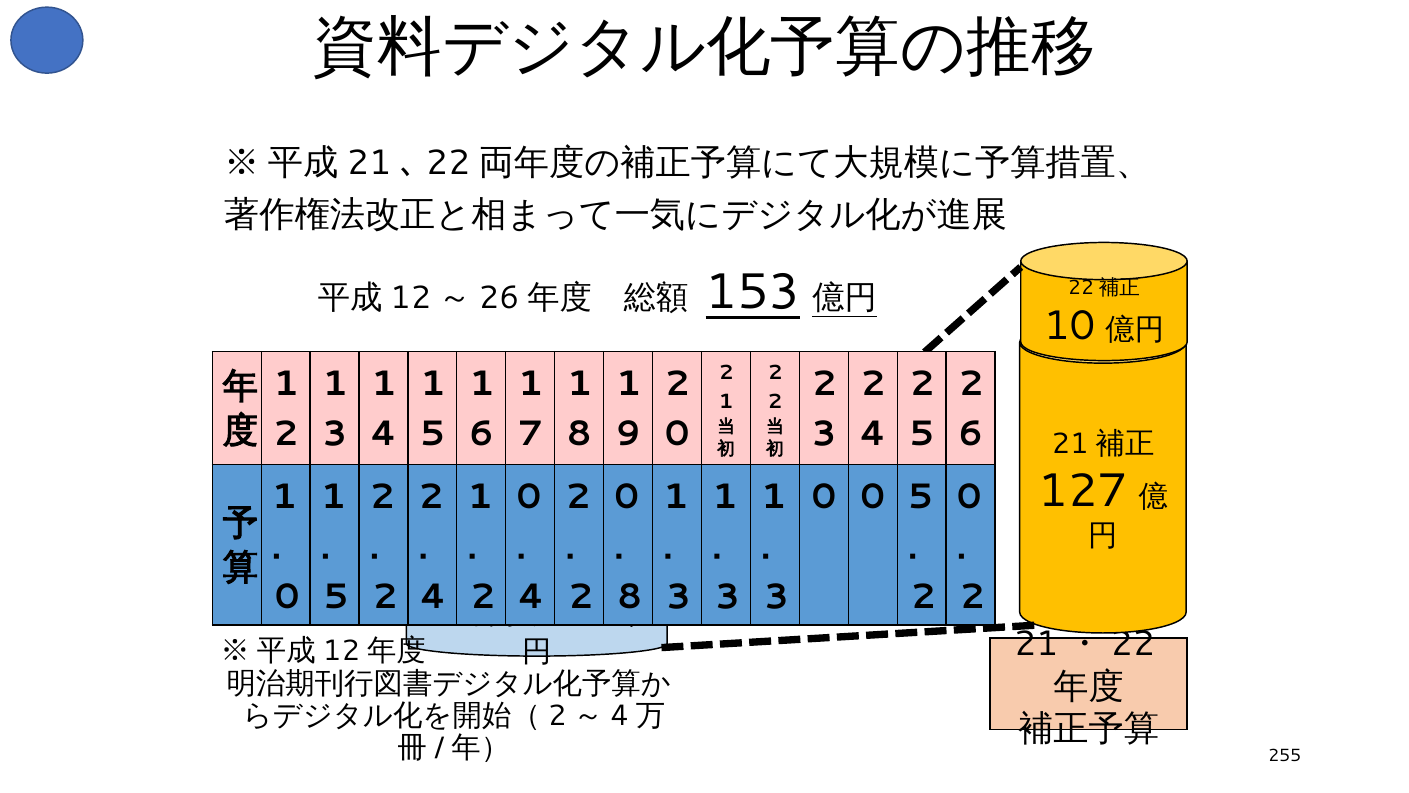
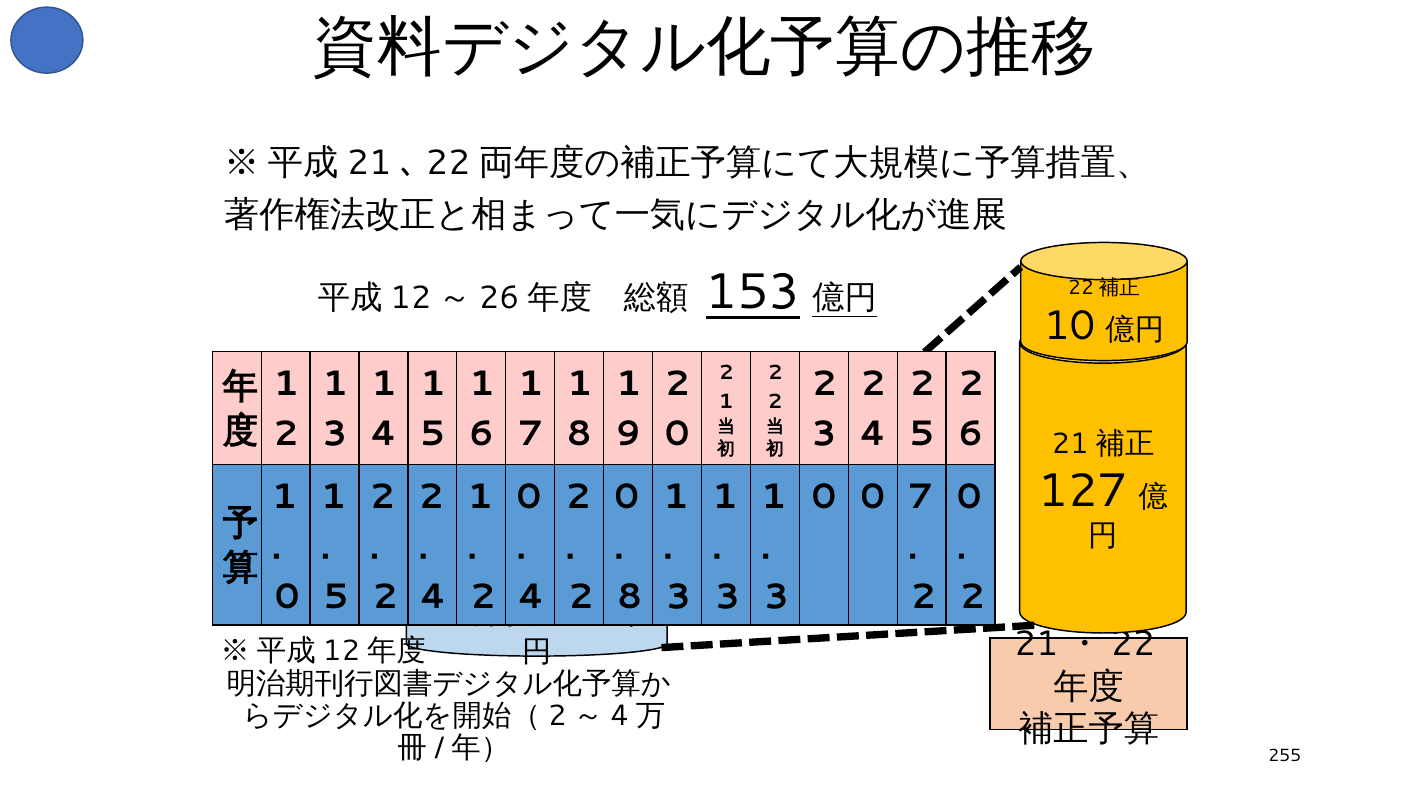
0 5: 5 -> 7 (920, 497)
